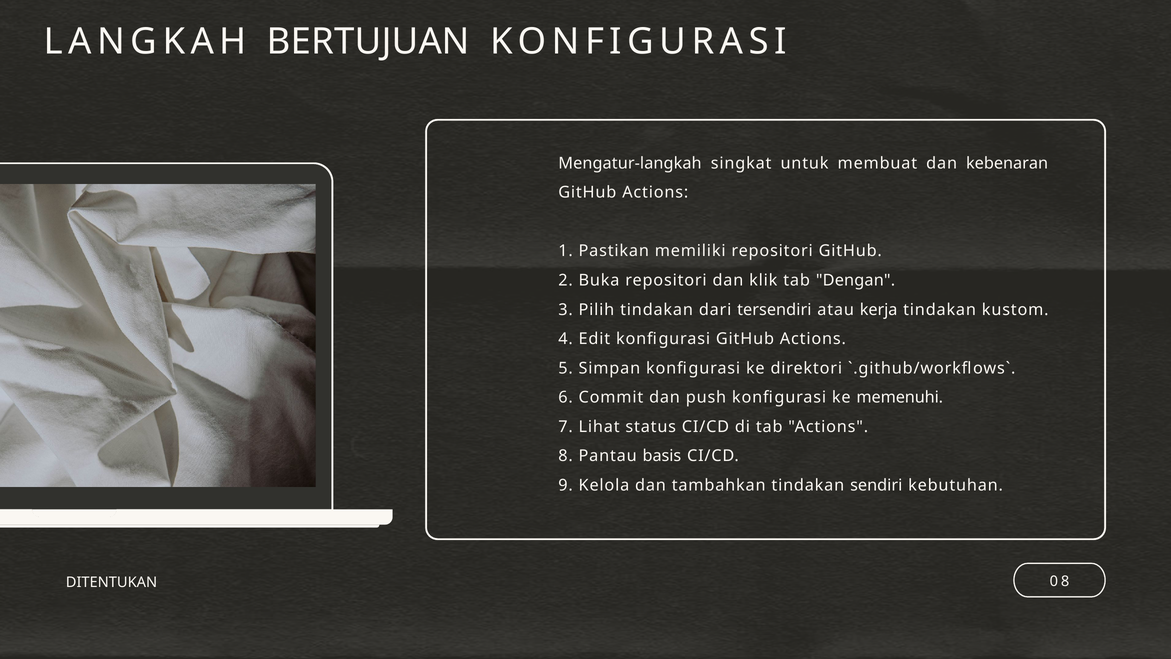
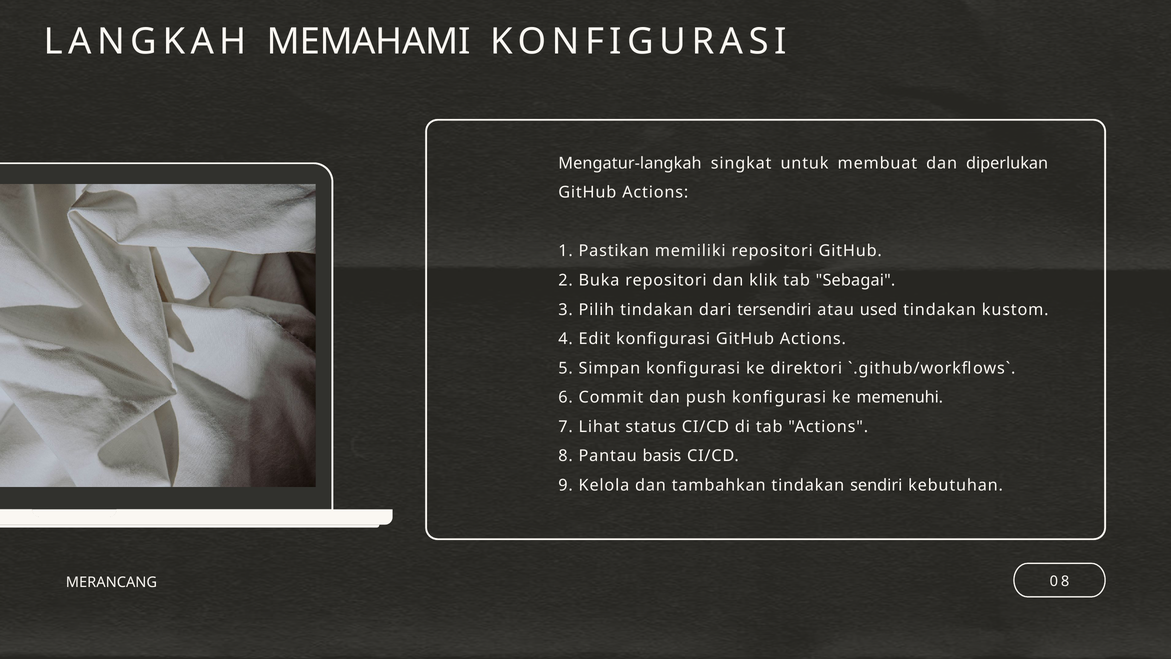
BERTUJUAN: BERTUJUAN -> MEMAHAMI (369, 42)
kebenaran: kebenaran -> diperlukan (1007, 163)
Dengan: Dengan -> Sebagai (856, 280)
kerja: kerja -> used (879, 309)
DITENTUKAN: DITENTUKAN -> MERANCANG (111, 582)
